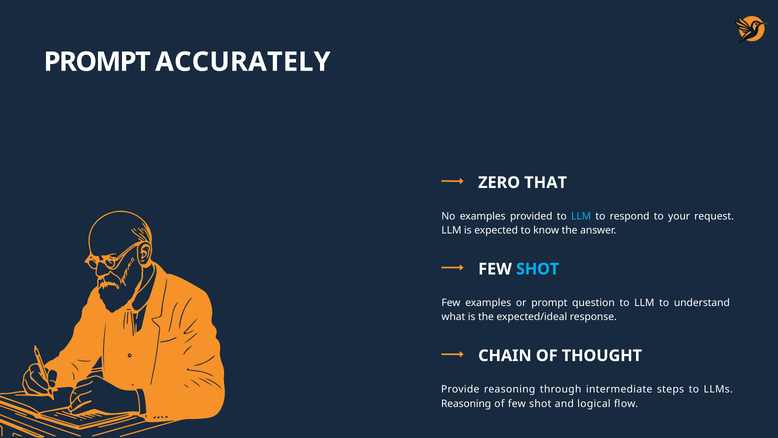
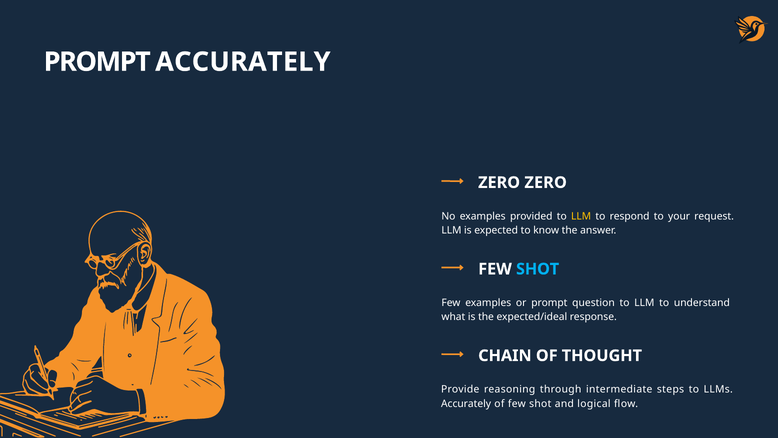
ZERO THAT: THAT -> ZERO (546, 182)
LLM colour: light blue -> yellow (581, 216)
Reasoning: Reasoning -> Accurately (466, 403)
